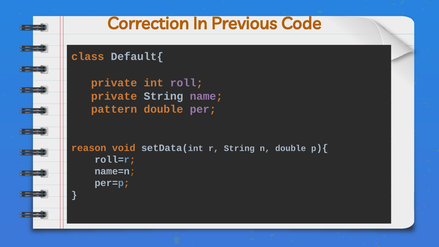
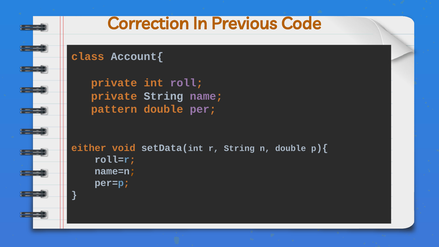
Default{: Default{ -> Account{ (137, 57)
reason: reason -> either (89, 148)
